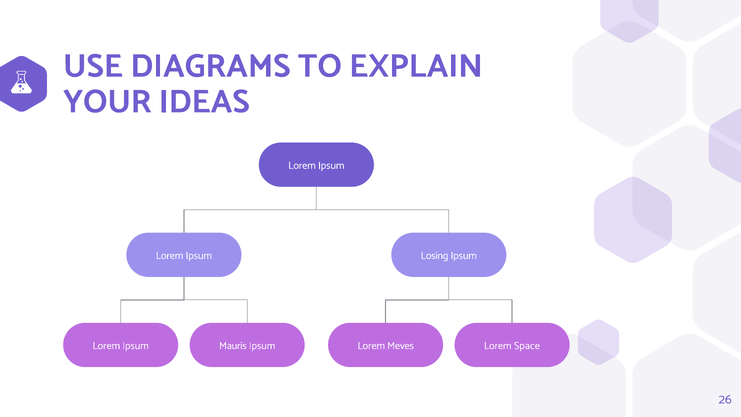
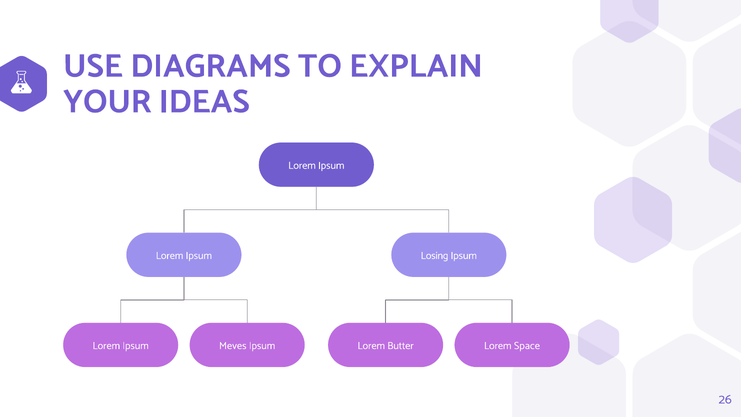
Mauris: Mauris -> Meves (233, 345)
Meves: Meves -> Butter (401, 345)
